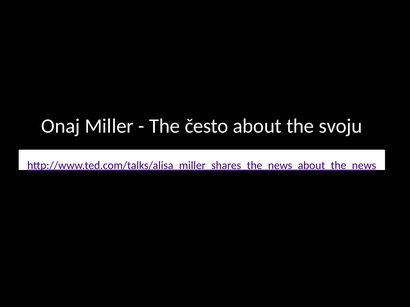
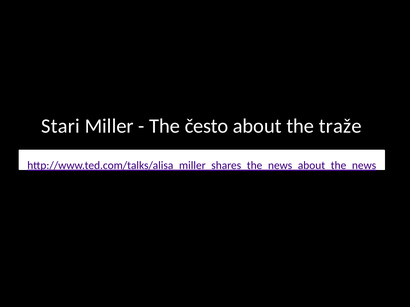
Onaj: Onaj -> Stari (61, 126)
svoju: svoju -> traže (340, 126)
